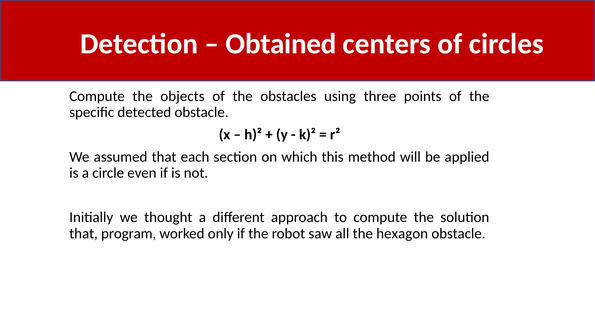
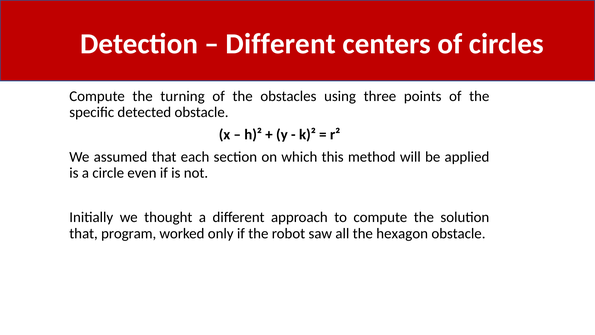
Obtained: Obtained -> Different (281, 44)
objects: objects -> turning (183, 96)
